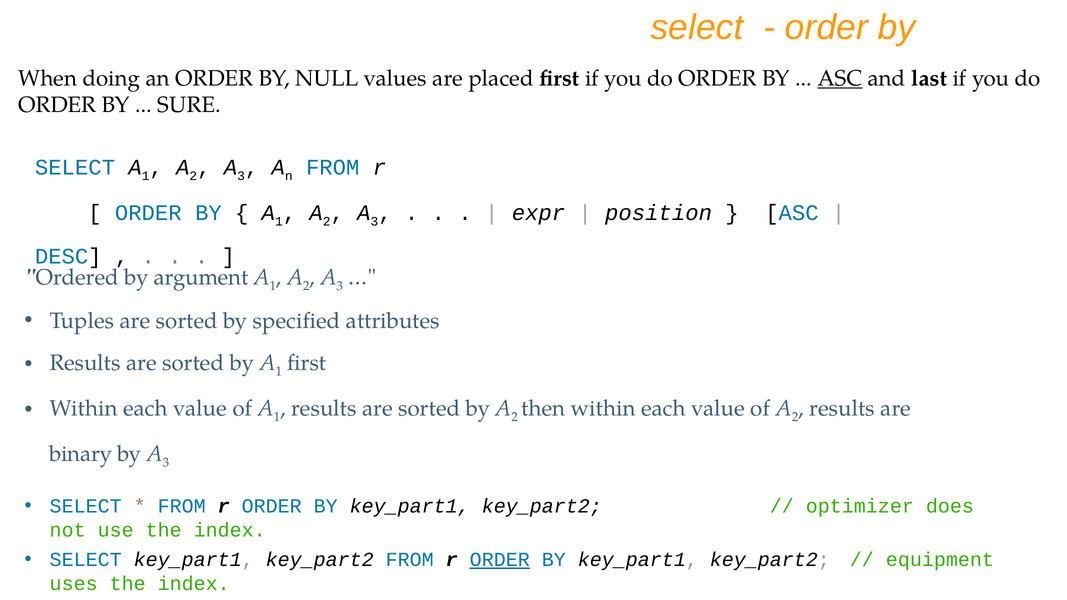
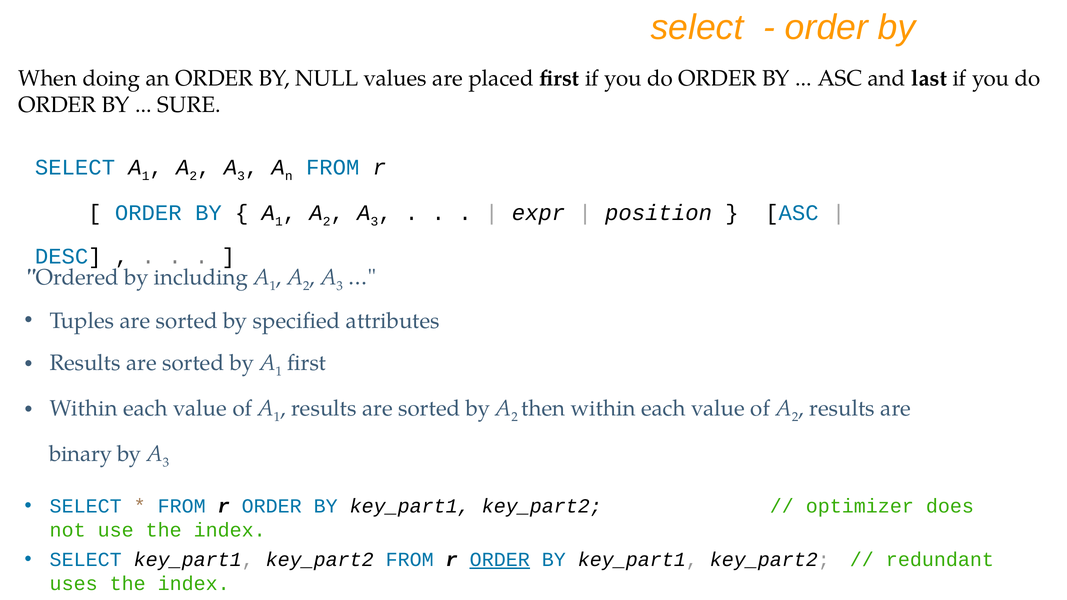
ASC underline: present -> none (840, 78)
argument: argument -> including (201, 277)
equipment: equipment -> redundant (940, 560)
